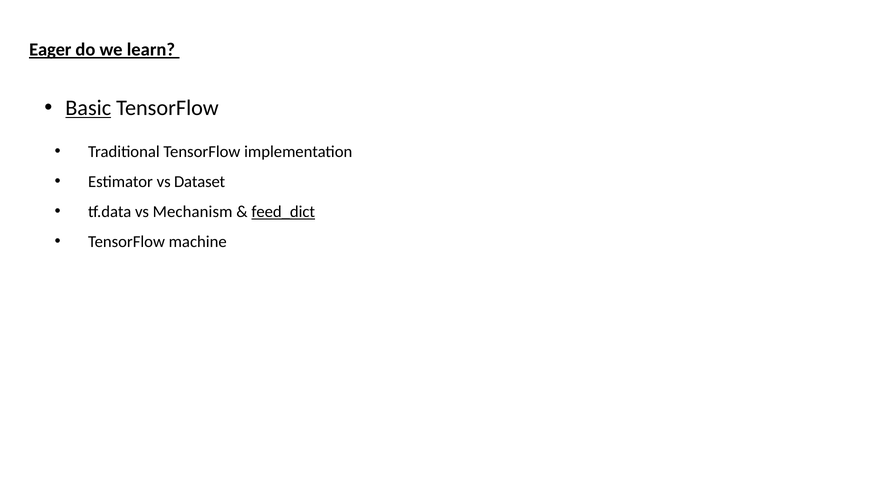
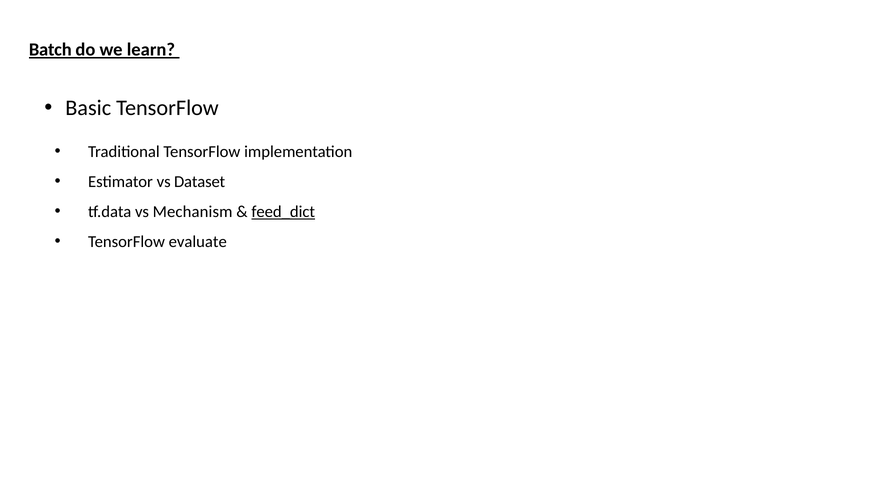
Eager: Eager -> Batch (50, 50)
Basic underline: present -> none (88, 108)
machine: machine -> evaluate (198, 242)
